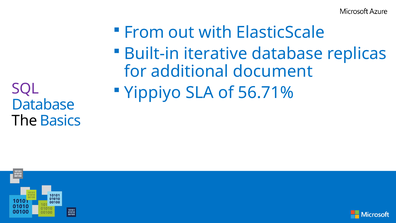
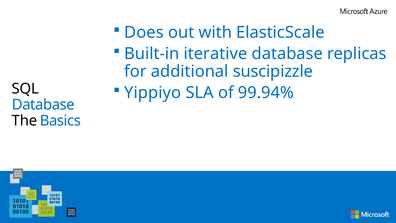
From: From -> Does (144, 33)
document: document -> suscipizzle (273, 71)
SQL colour: purple -> black (25, 89)
56.71%: 56.71% -> 99.94% (266, 93)
